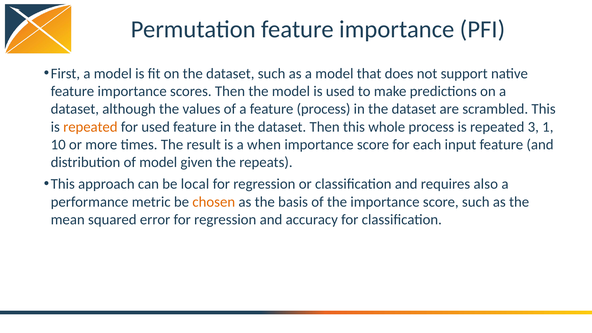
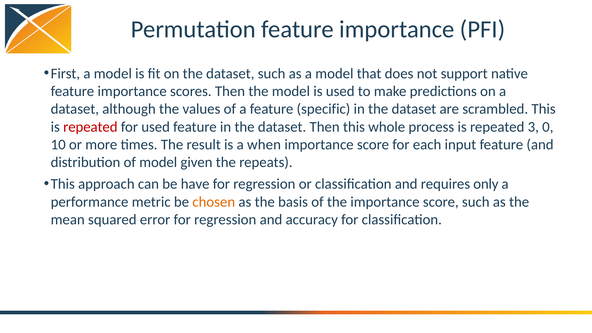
feature process: process -> specific (323, 109)
repeated colour: orange -> red (90, 127)
1: 1 -> 0 (548, 127)
local: local -> have (195, 184)
also: also -> only (486, 184)
